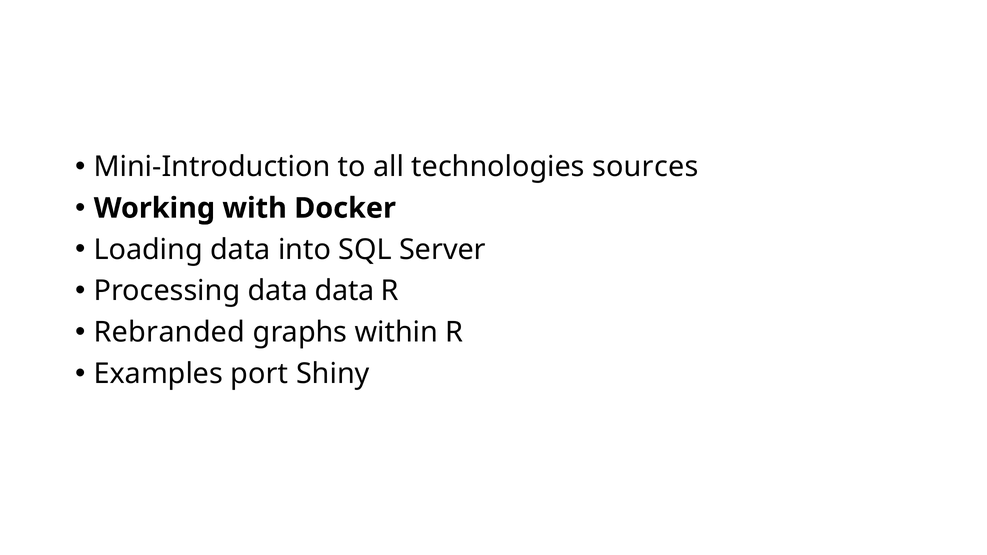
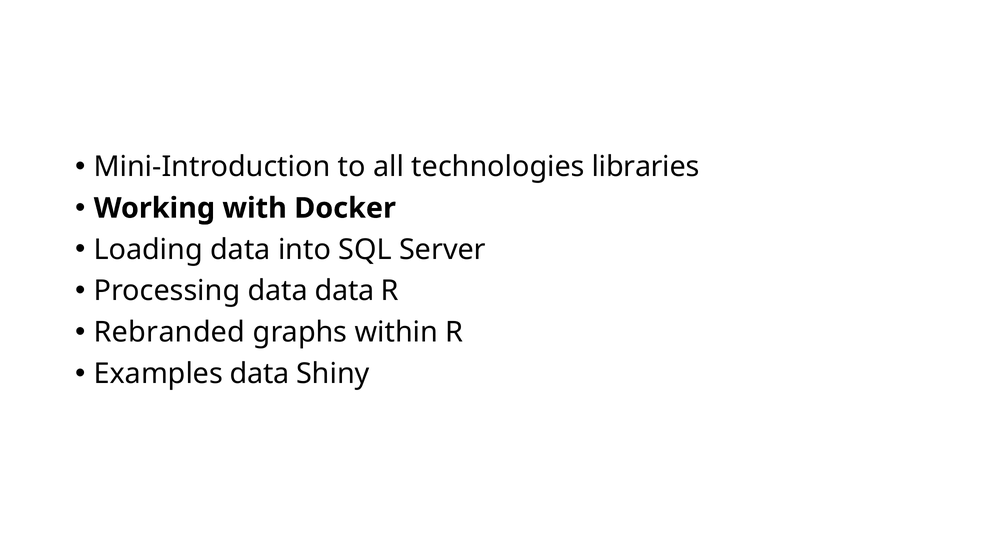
sources: sources -> libraries (646, 167)
Examples port: port -> data (260, 374)
